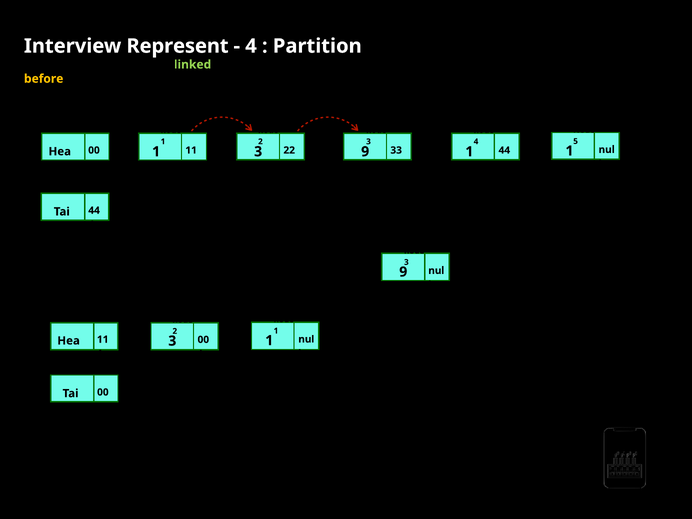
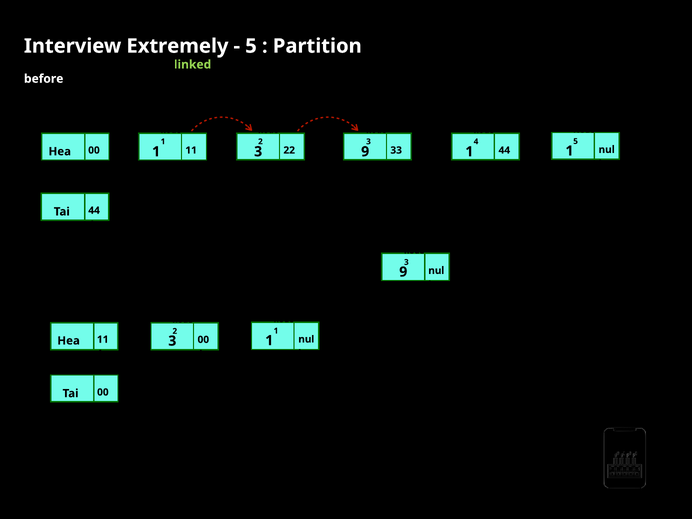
Represent: Represent -> Extremely (177, 46)
4: 4 -> 5 (251, 46)
before colour: yellow -> white (44, 79)
